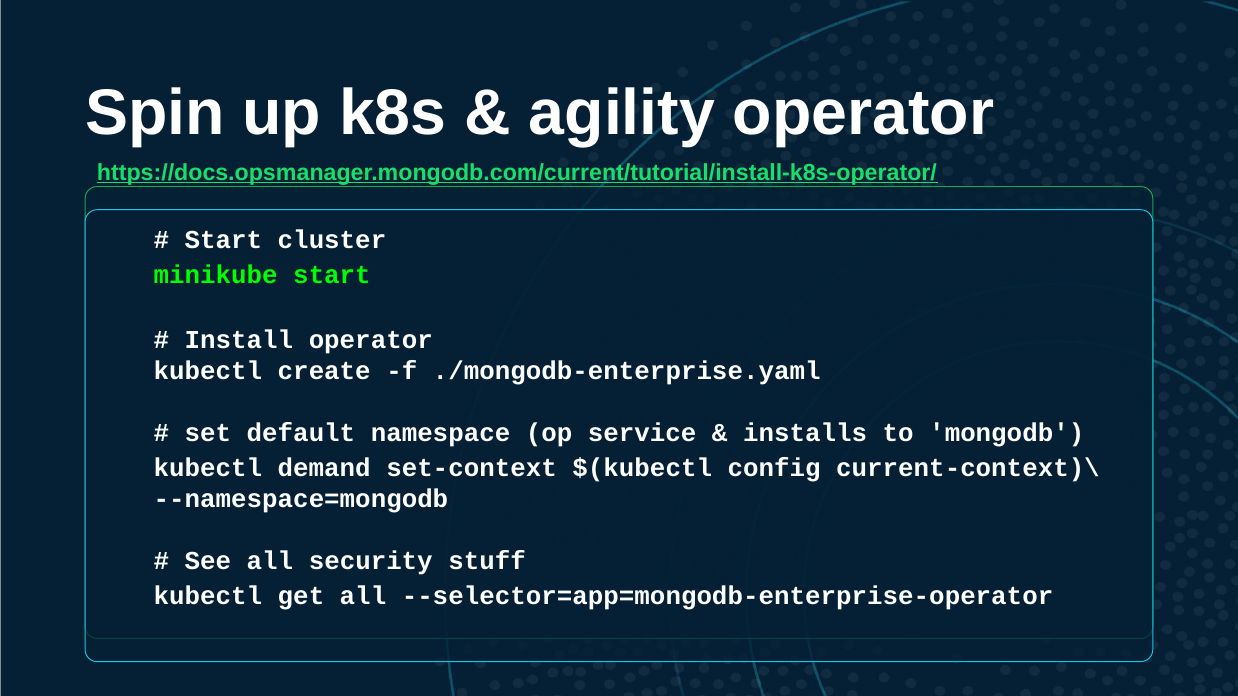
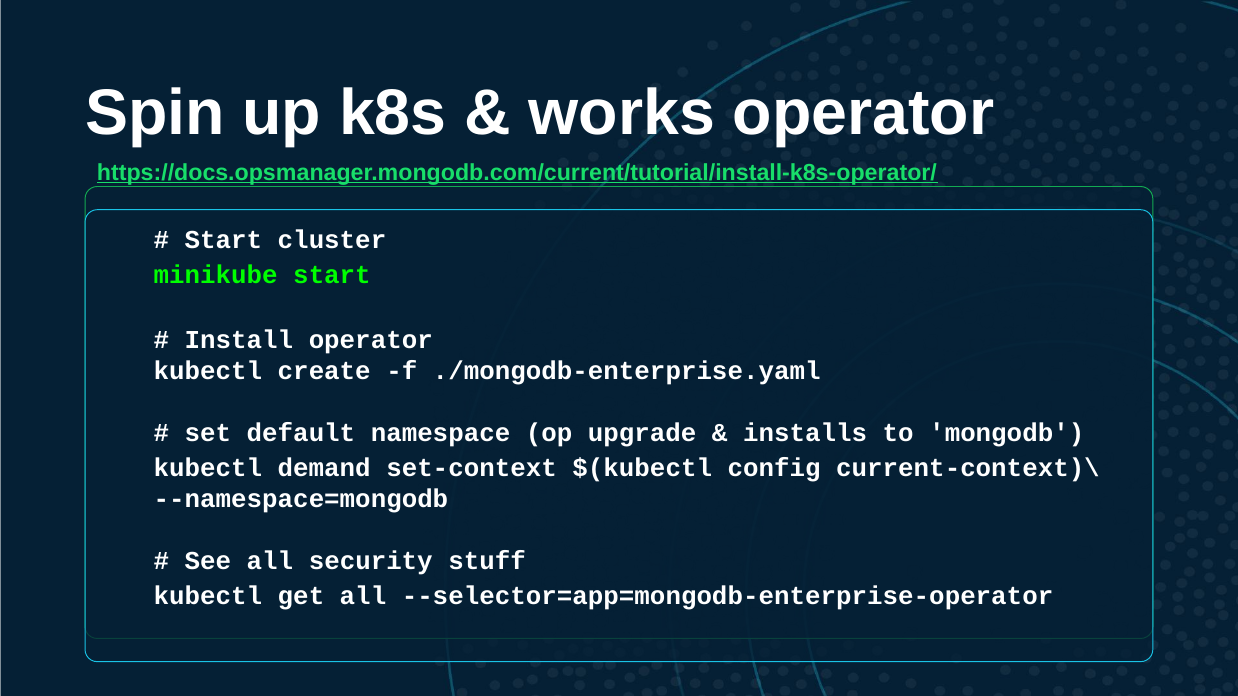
agility: agility -> works (622, 114)
service: service -> upgrade (642, 433)
